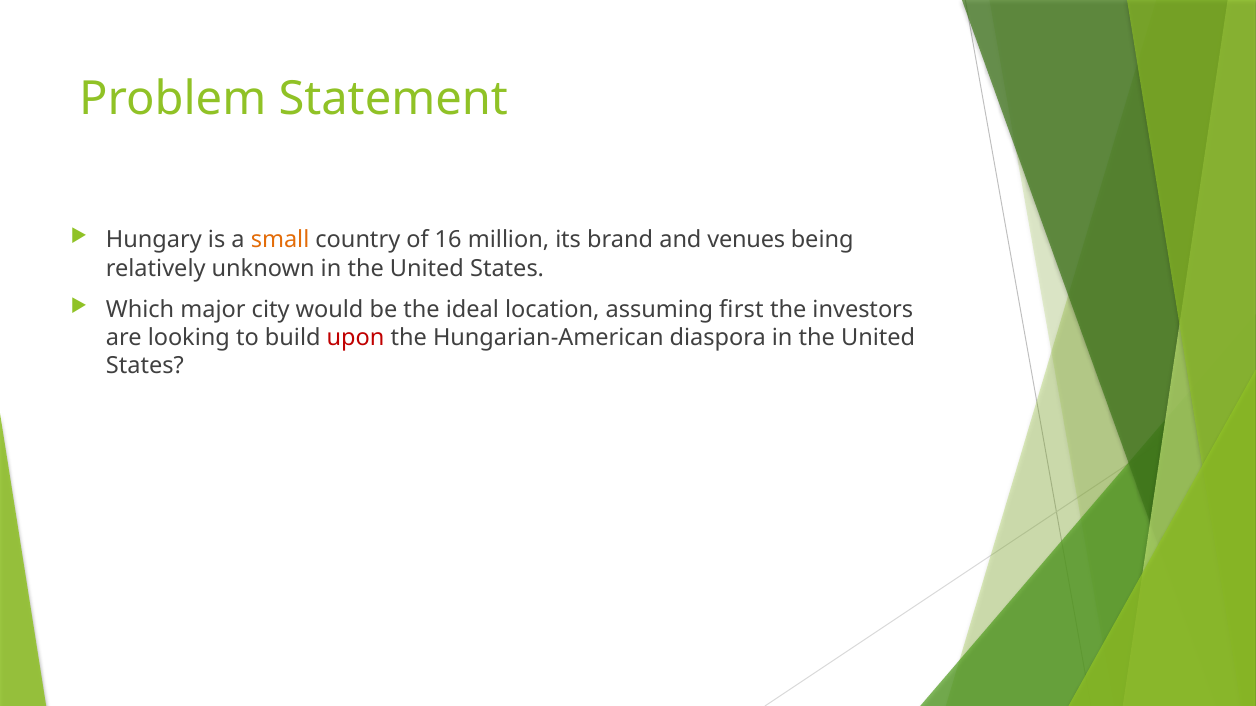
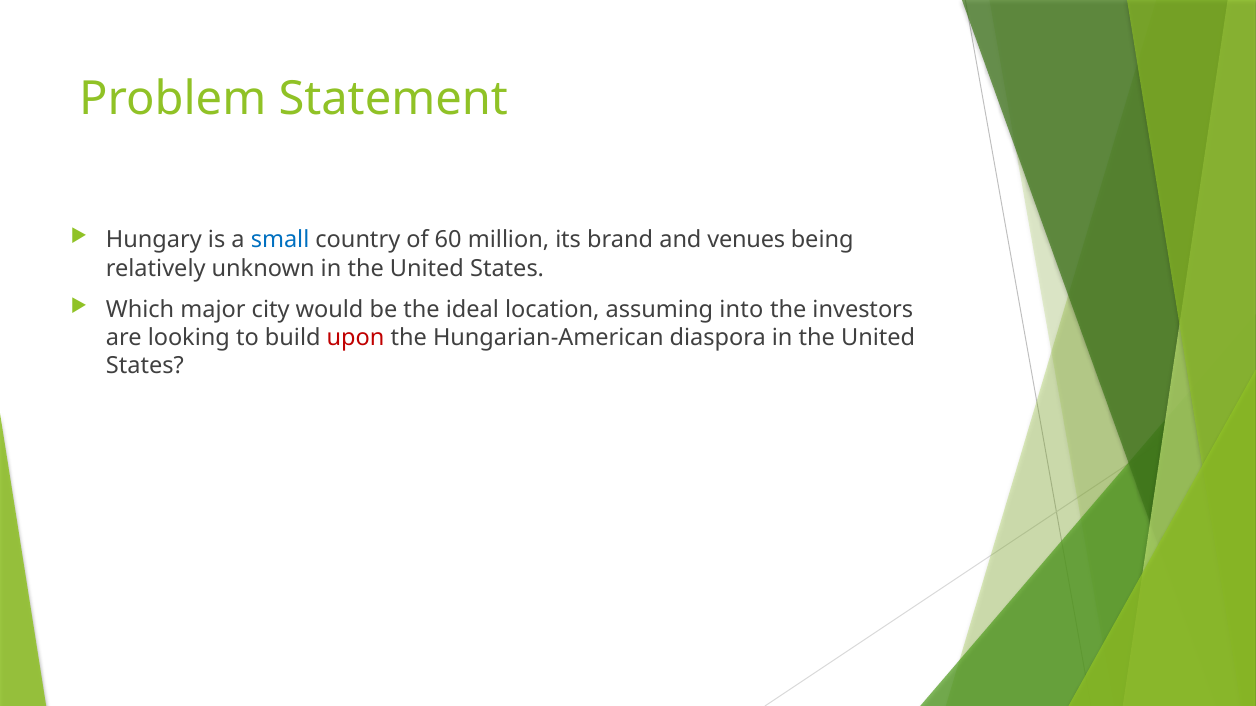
small colour: orange -> blue (280, 240)
16: 16 -> 60 (448, 240)
first: first -> into (741, 310)
